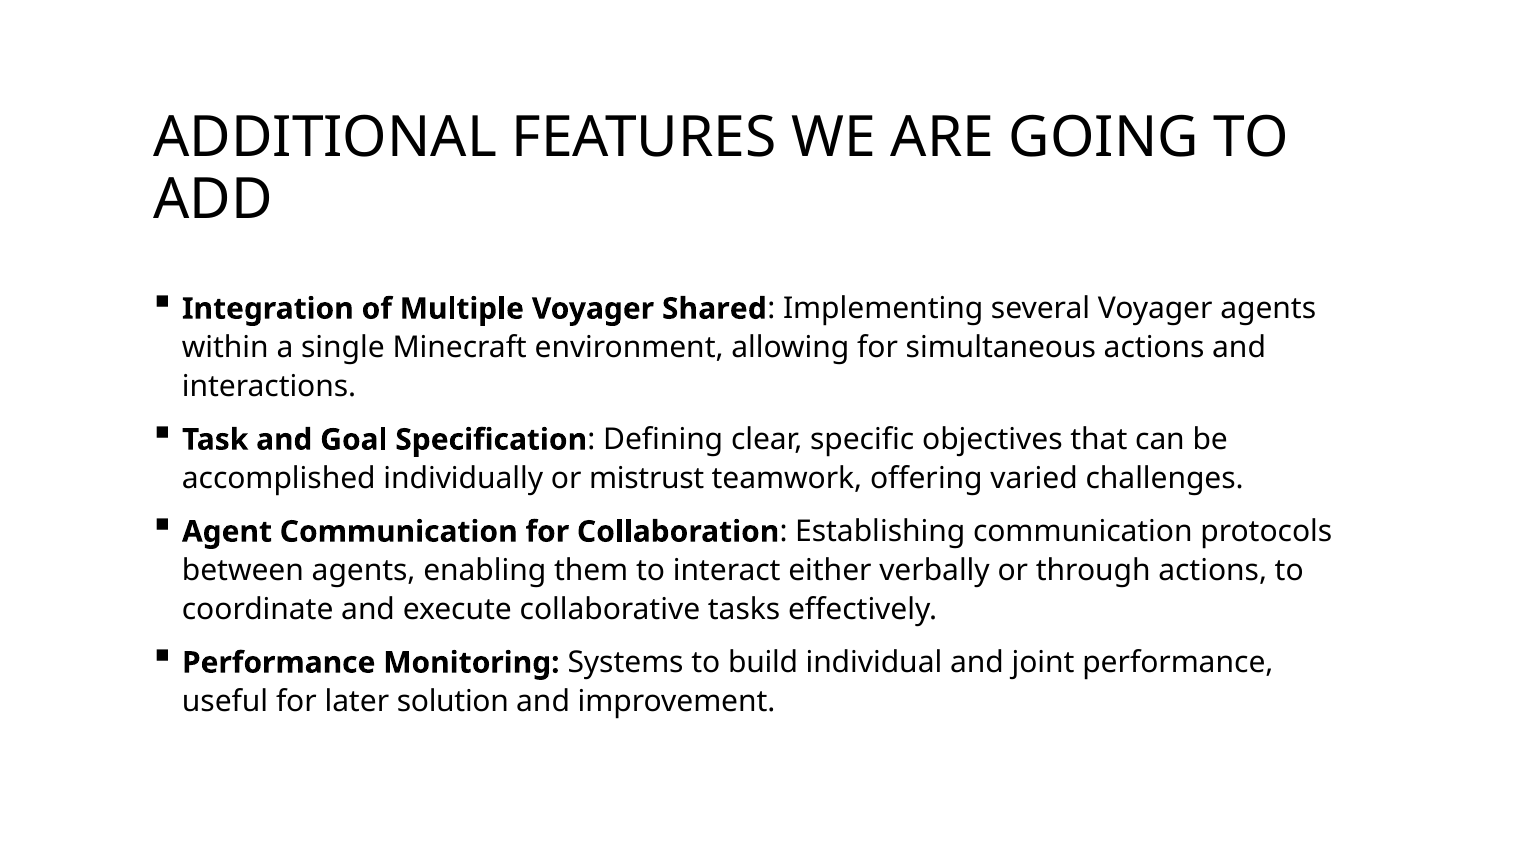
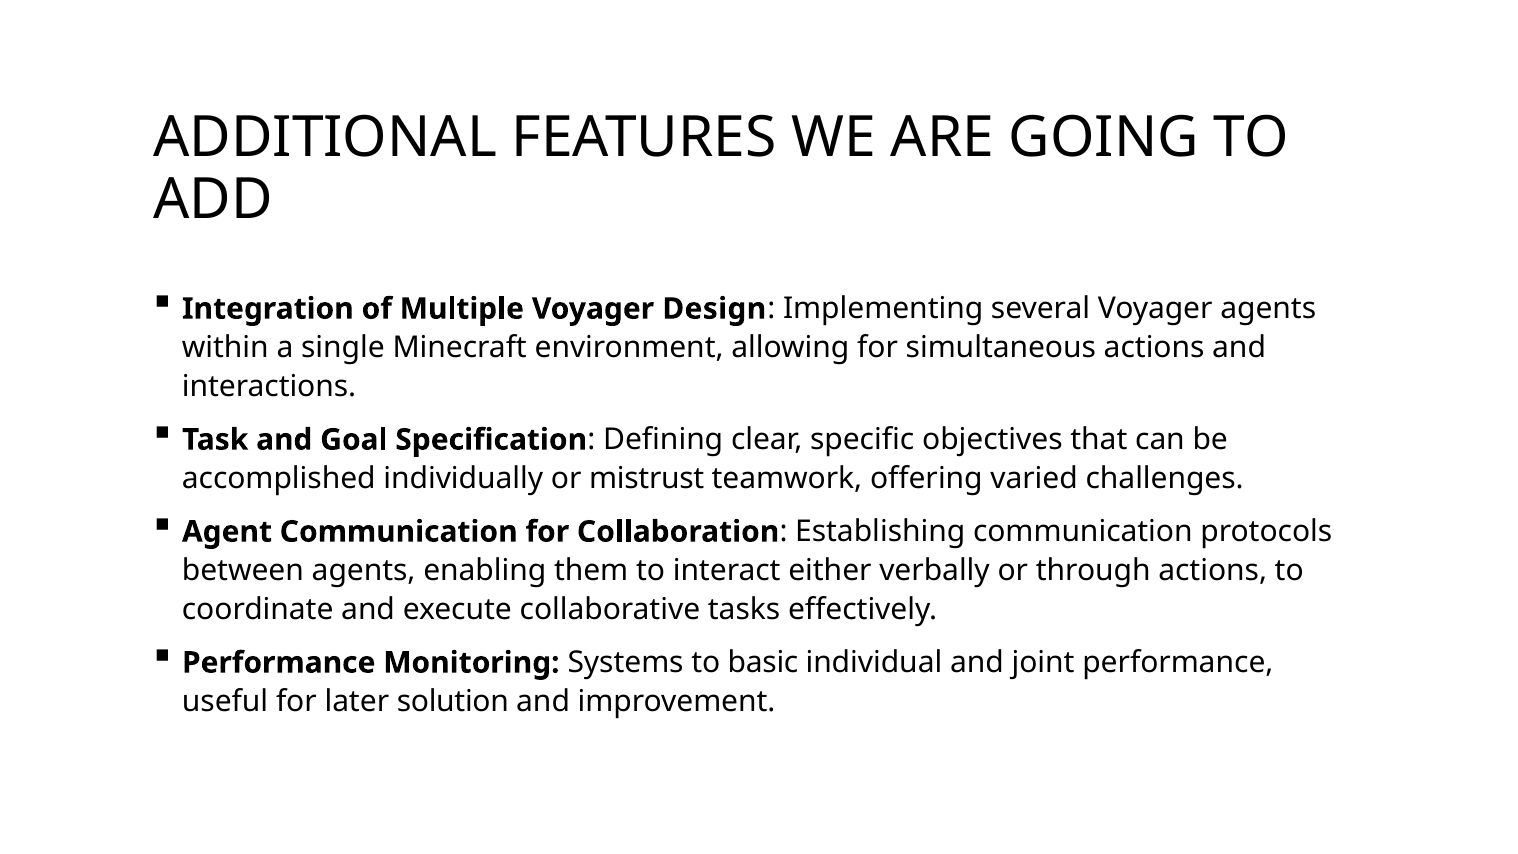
Shared: Shared -> Design (714, 309)
build: build -> basic (763, 663)
